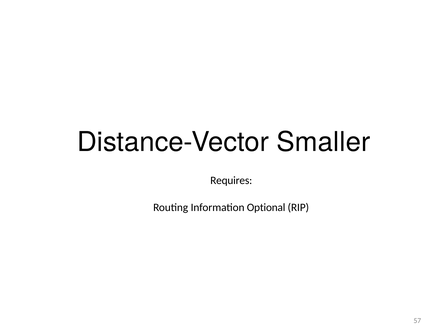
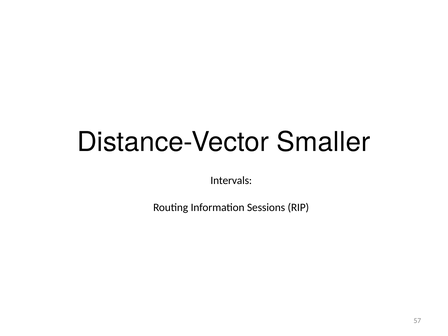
Requires: Requires -> Intervals (231, 181)
Optional: Optional -> Sessions (266, 207)
